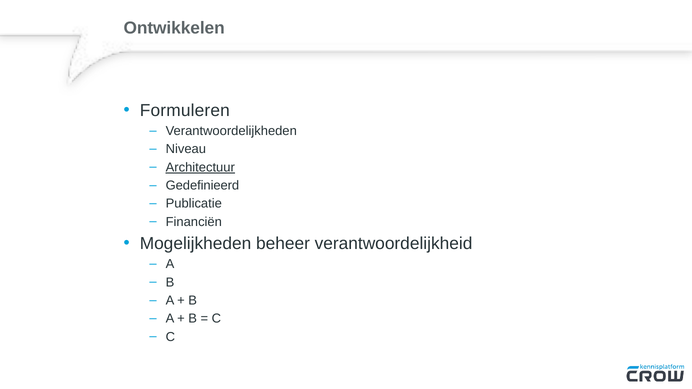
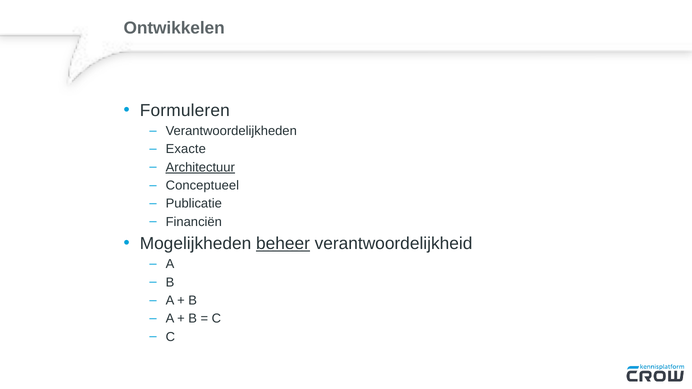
Niveau: Niveau -> Exacte (186, 149)
Gedefinieerd: Gedefinieerd -> Conceptueel (202, 186)
beheer underline: none -> present (283, 244)
